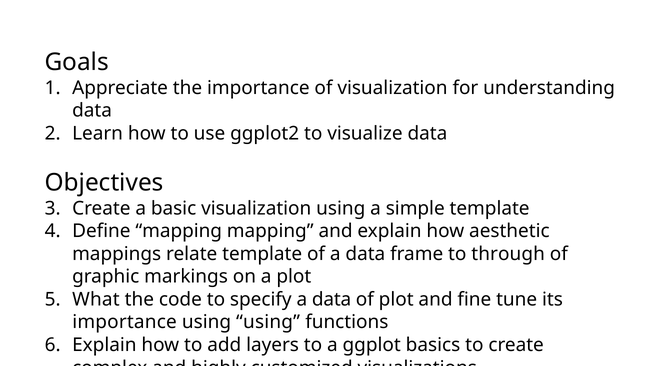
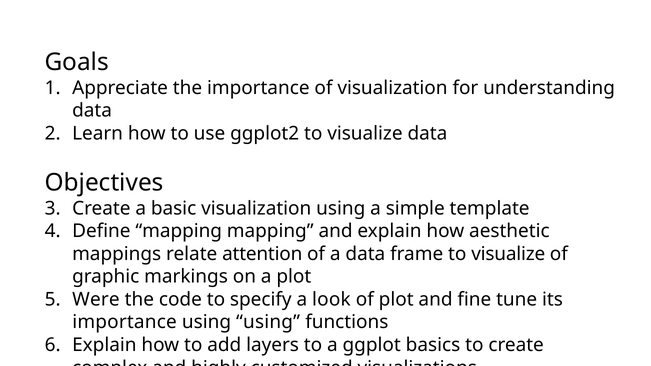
relate template: template -> attention (262, 254)
frame to through: through -> visualize (508, 254)
What: What -> Were (96, 300)
specify a data: data -> look (331, 300)
